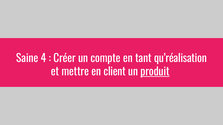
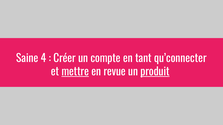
qu’réalisation: qu’réalisation -> qu’connecter (180, 59)
mettre underline: none -> present (75, 72)
client: client -> revue (115, 72)
